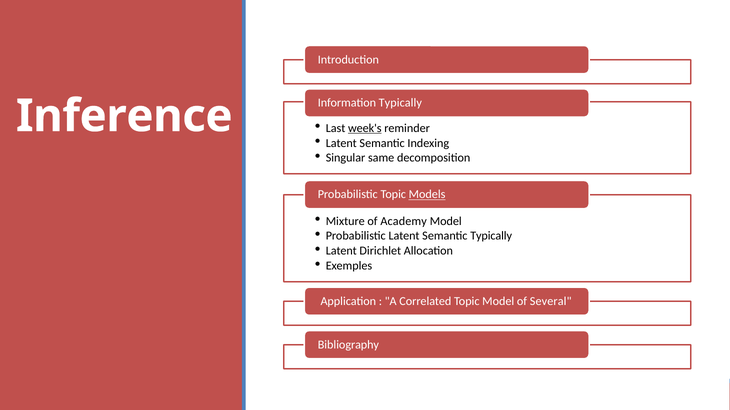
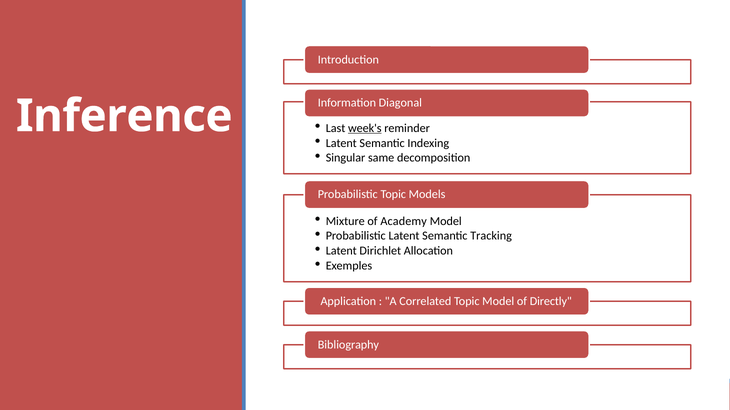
Information Typically: Typically -> Diagonal (400, 103)
Models underline: present -> none (427, 195)
Semantic Typically: Typically -> Tracking (491, 236)
Several: Several -> Directly (551, 302)
